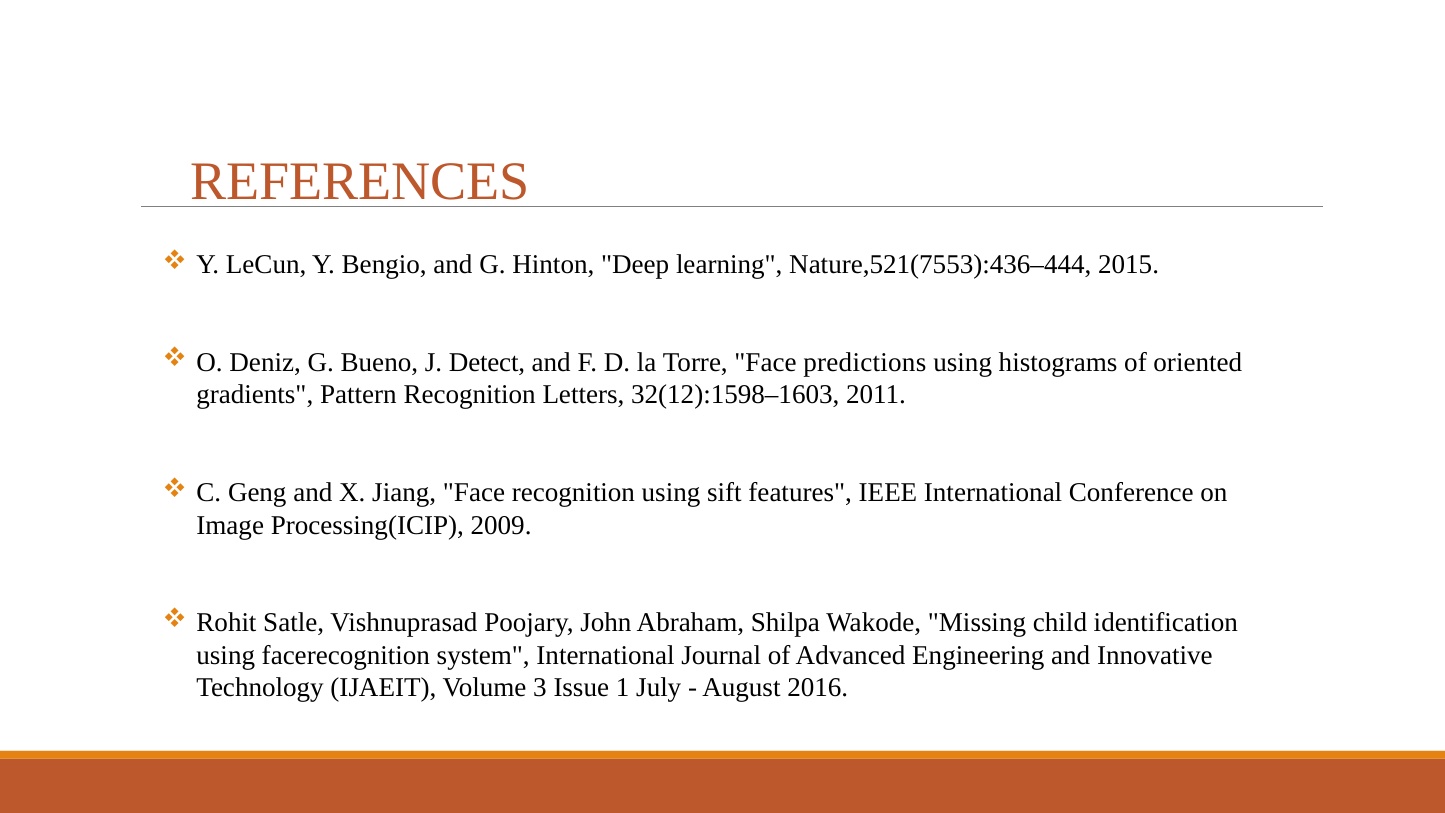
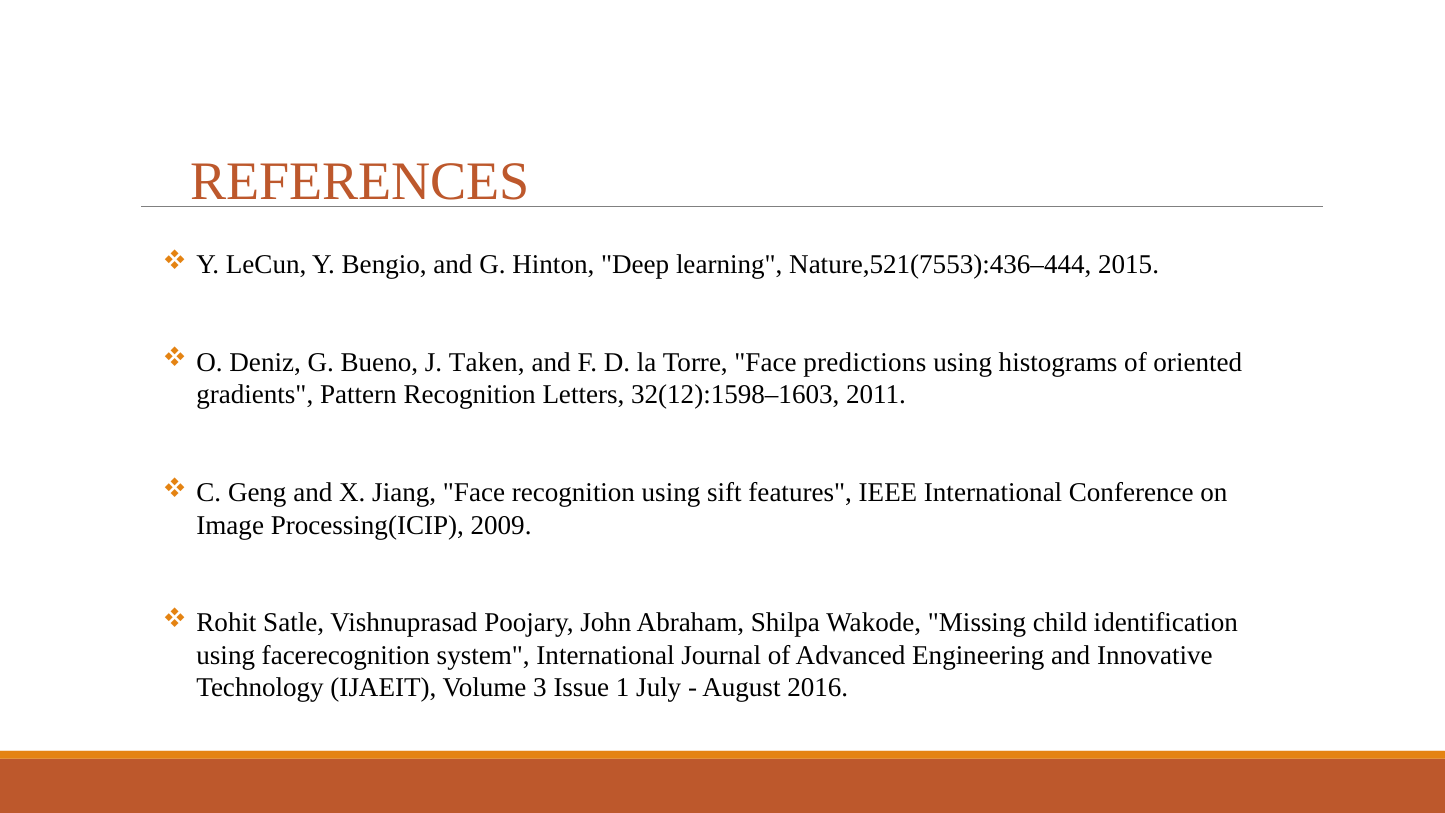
Detect: Detect -> Taken (487, 362)
